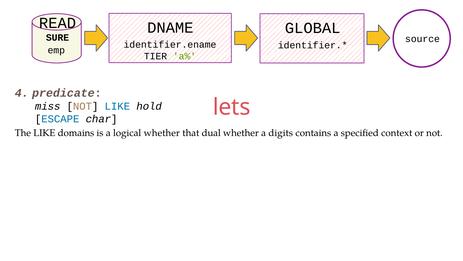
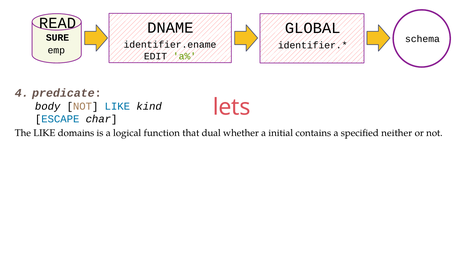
source: source -> schema (422, 39)
TIER: TIER -> EDIT (156, 56)
miss: miss -> body (48, 106)
hold: hold -> kind (149, 106)
logical whether: whether -> function (162, 133)
digits: digits -> initial (281, 133)
context: context -> neither (397, 133)
